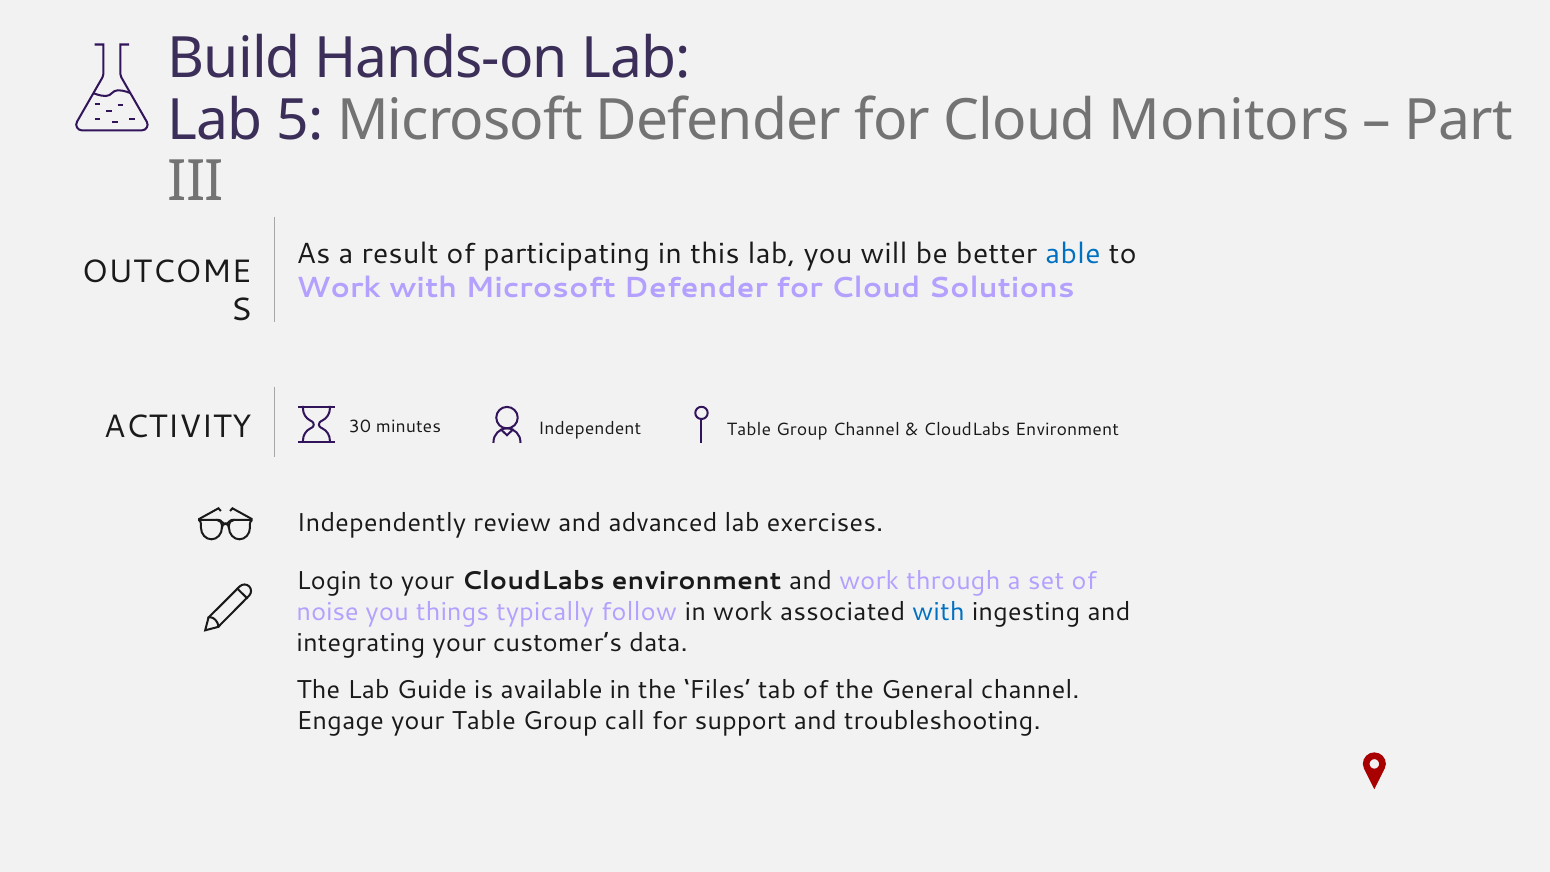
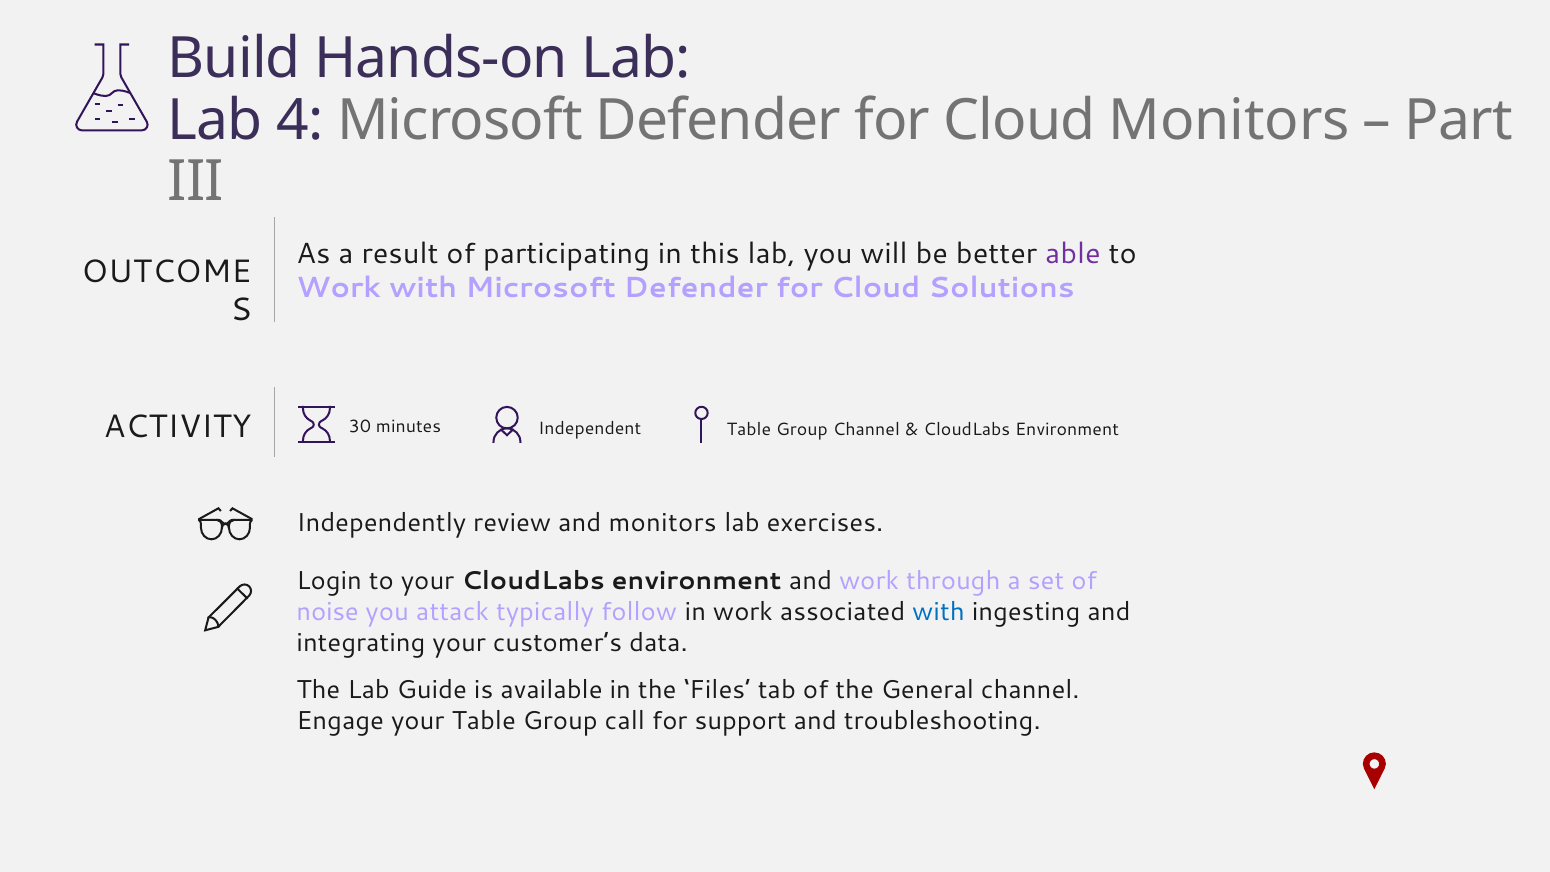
5: 5 -> 4 (300, 120)
able colour: blue -> purple (1073, 253)
and advanced: advanced -> monitors (663, 523)
things: things -> attack (452, 612)
